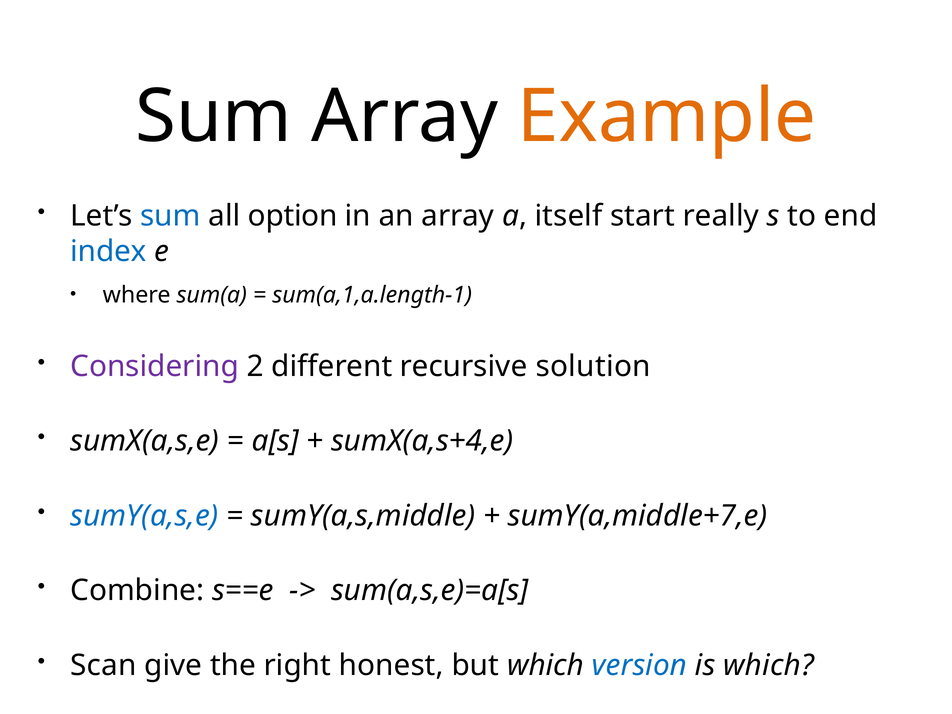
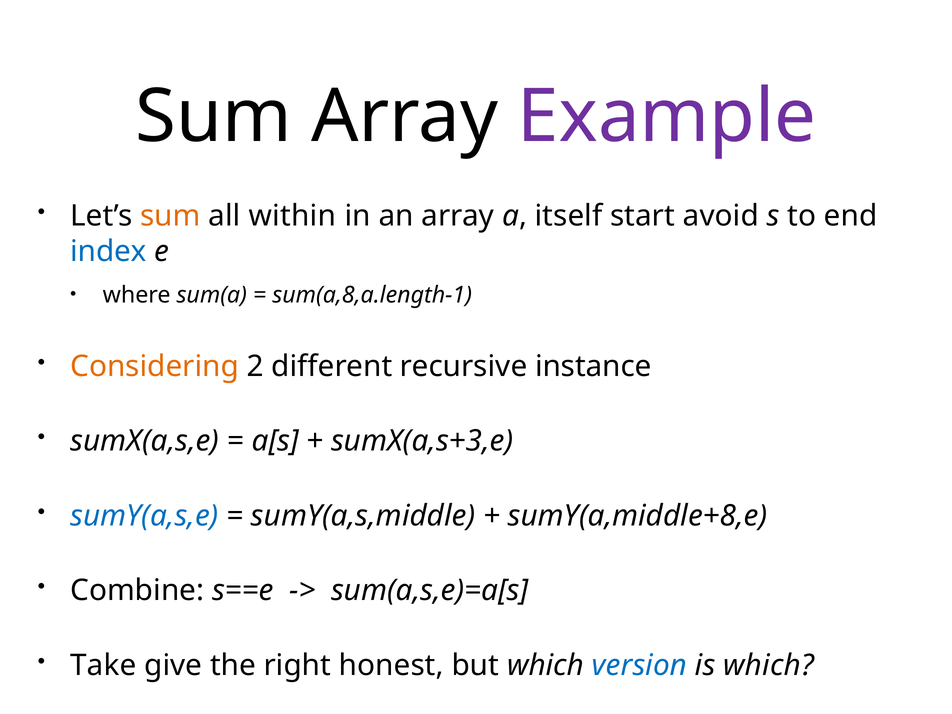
Example colour: orange -> purple (667, 117)
sum colour: blue -> orange (170, 216)
option: option -> within (292, 216)
really: really -> avoid (721, 216)
sum(a,1,a.length-1: sum(a,1,a.length-1 -> sum(a,8,a.length-1 (372, 295)
Considering colour: purple -> orange (155, 366)
solution: solution -> instance (593, 366)
sumX(a,s+4,e: sumX(a,s+4,e -> sumX(a,s+3,e (422, 441)
sumY(a,middle+7,e: sumY(a,middle+7,e -> sumY(a,middle+8,e (638, 516)
Scan: Scan -> Take (103, 665)
